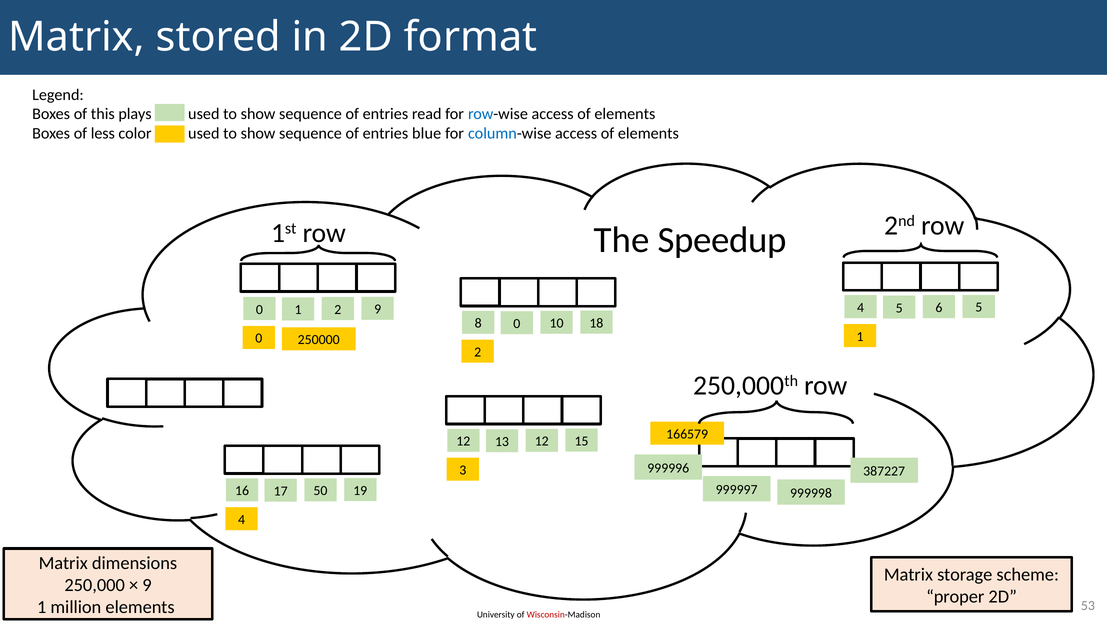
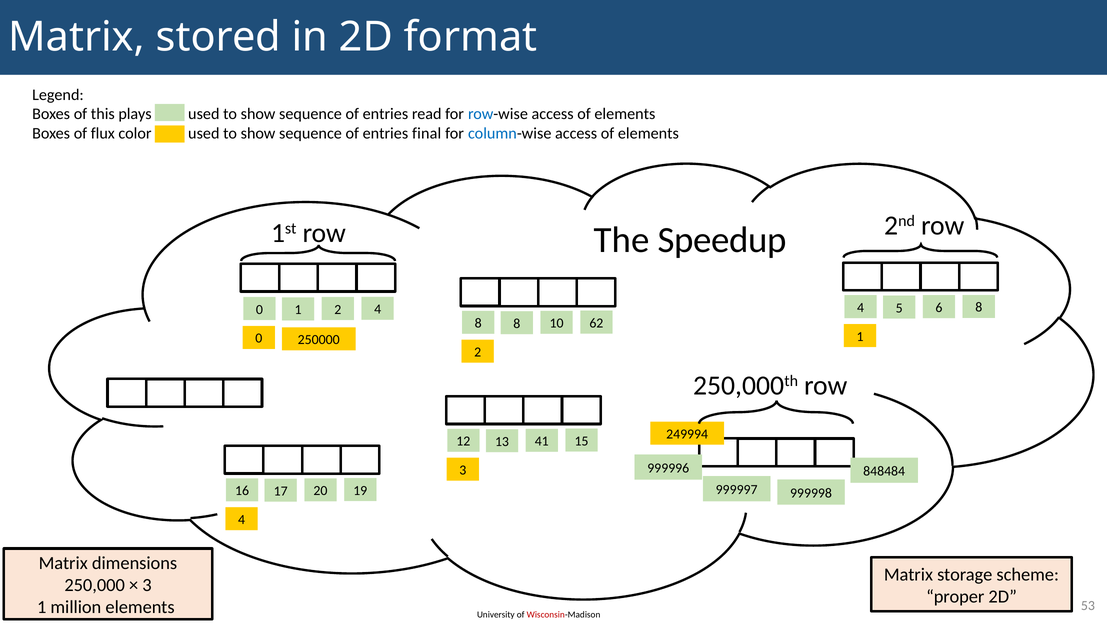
less: less -> flux (103, 133)
blue: blue -> final (427, 133)
6 5: 5 -> 8 (979, 307)
2 9: 9 -> 4 (378, 309)
8 0: 0 -> 8 (517, 324)
18: 18 -> 62 (596, 323)
166579: 166579 -> 249994 (687, 434)
13 12: 12 -> 41 (542, 441)
387227: 387227 -> 848484 (884, 471)
50: 50 -> 20 (320, 490)
9: 9 -> 3 (147, 585)
